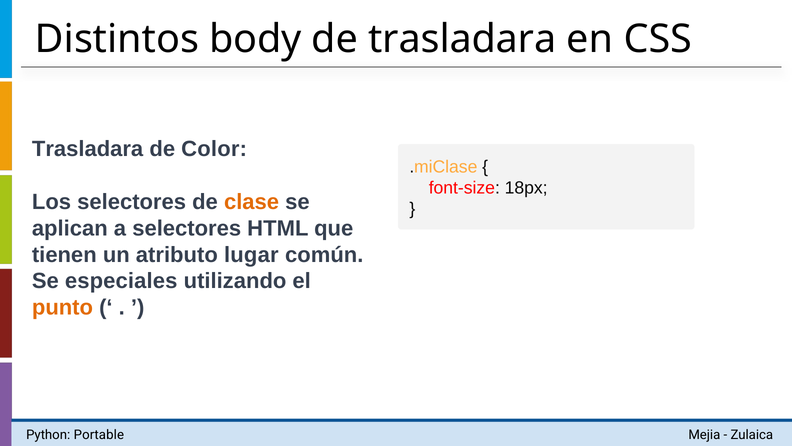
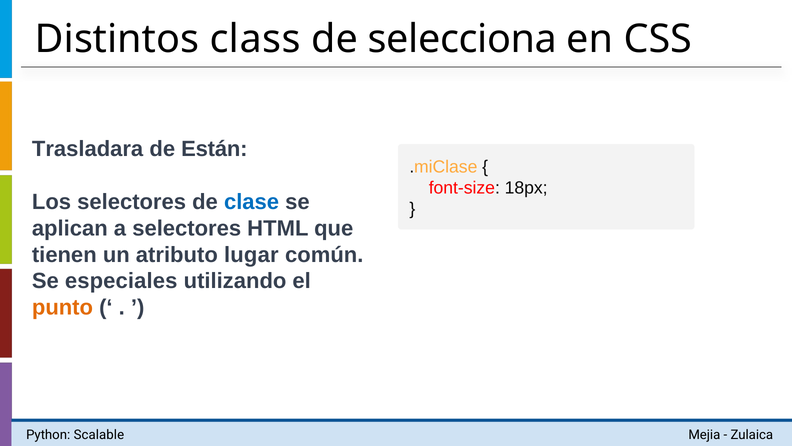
body: body -> class (255, 39)
de trasladara: trasladara -> selecciona (462, 39)
Color: Color -> Están (214, 149)
clase colour: orange -> blue (252, 202)
Portable: Portable -> Scalable (99, 434)
